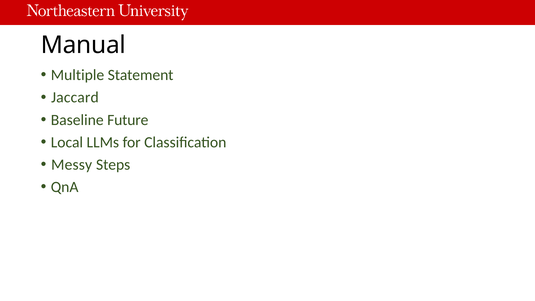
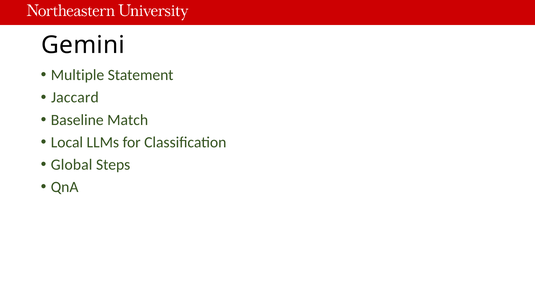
Manual: Manual -> Gemini (83, 45)
Future: Future -> Match (128, 120)
Messy: Messy -> Global (72, 165)
